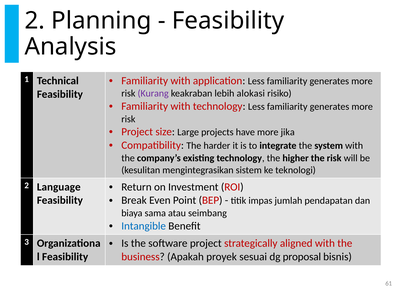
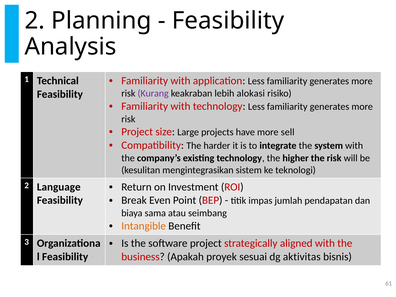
jika: jika -> sell (288, 132)
Intangible colour: blue -> orange (144, 226)
proposal: proposal -> aktivitas (302, 257)
